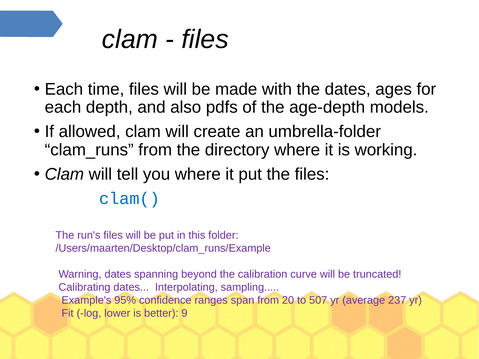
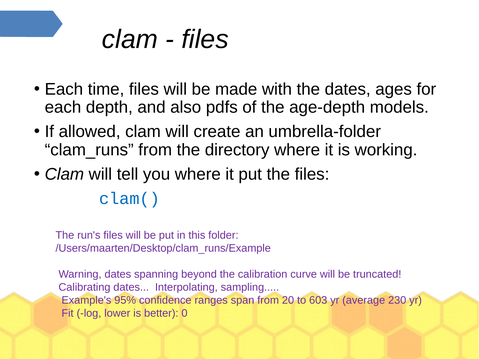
507: 507 -> 603 (318, 301)
237: 237 -> 230 (397, 301)
9: 9 -> 0 (184, 314)
